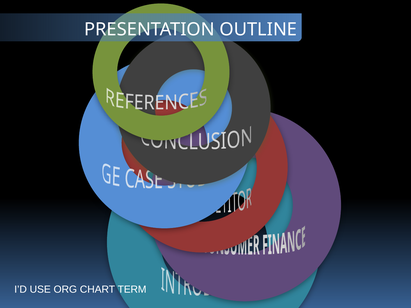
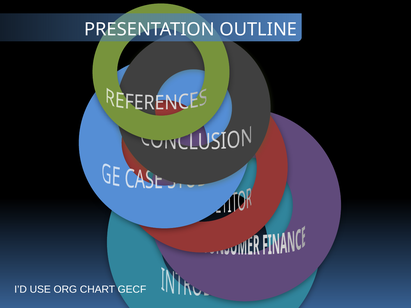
TERM: TERM -> GECF (132, 290)
